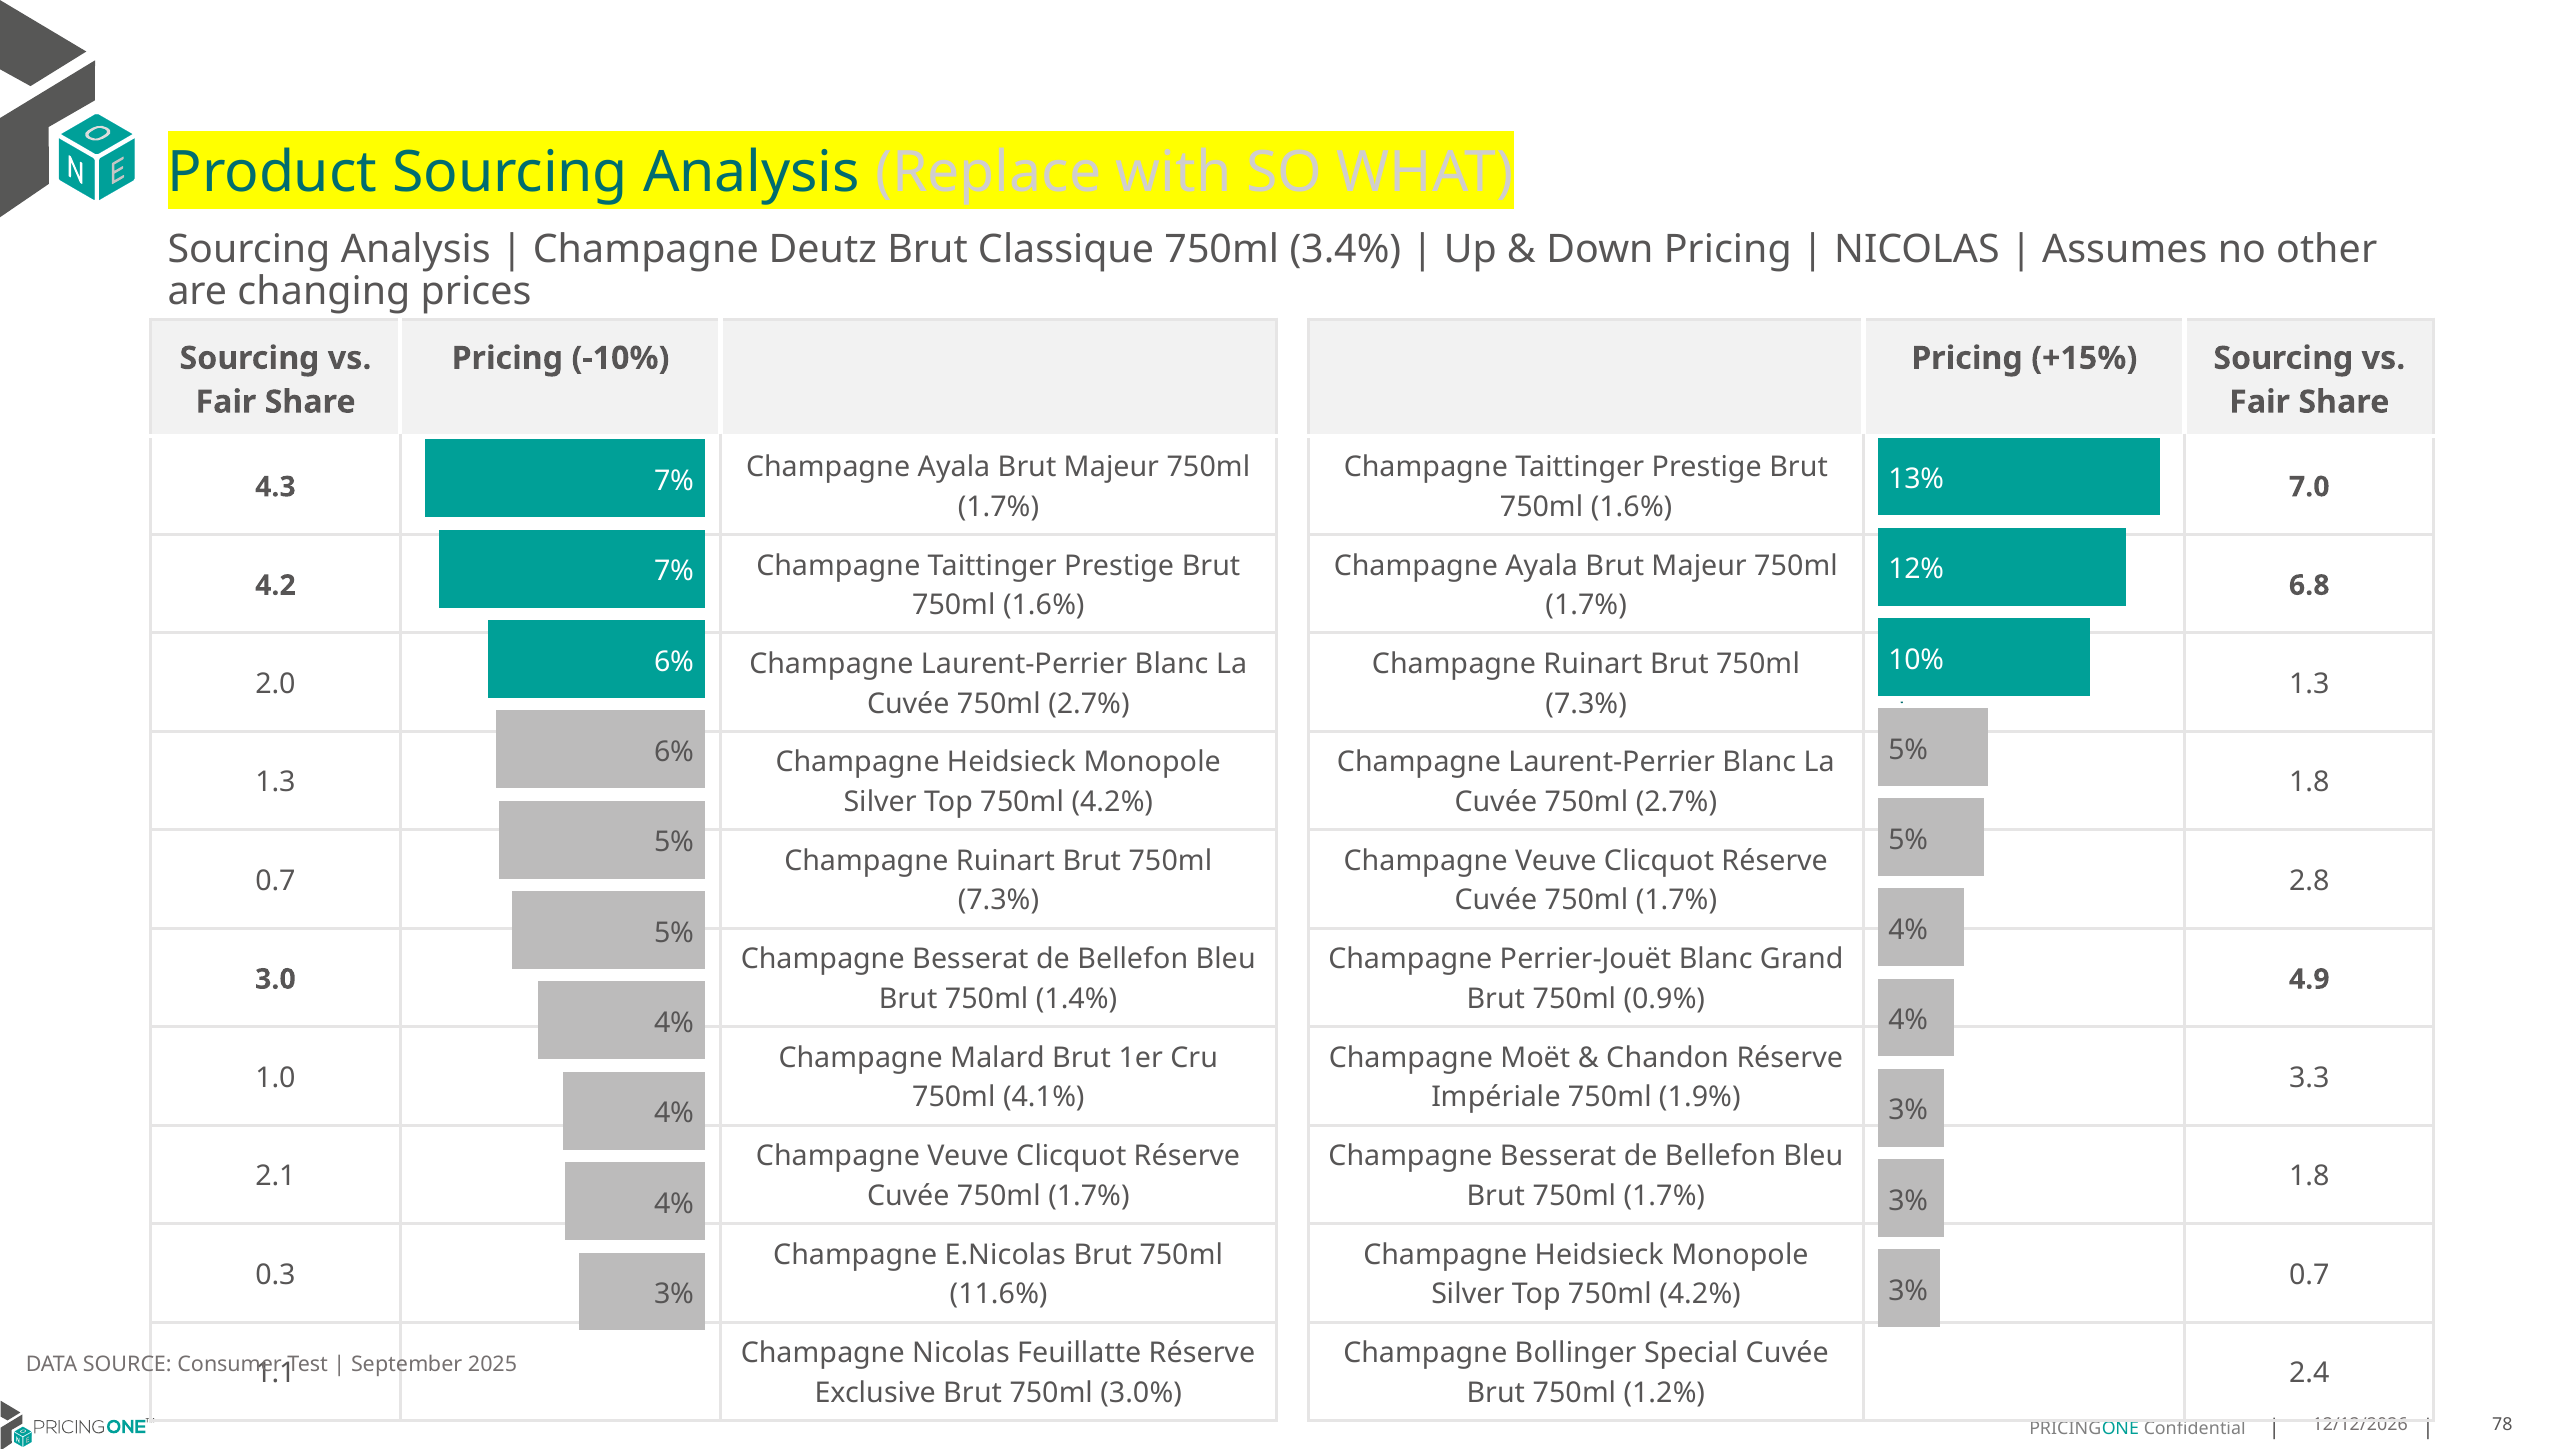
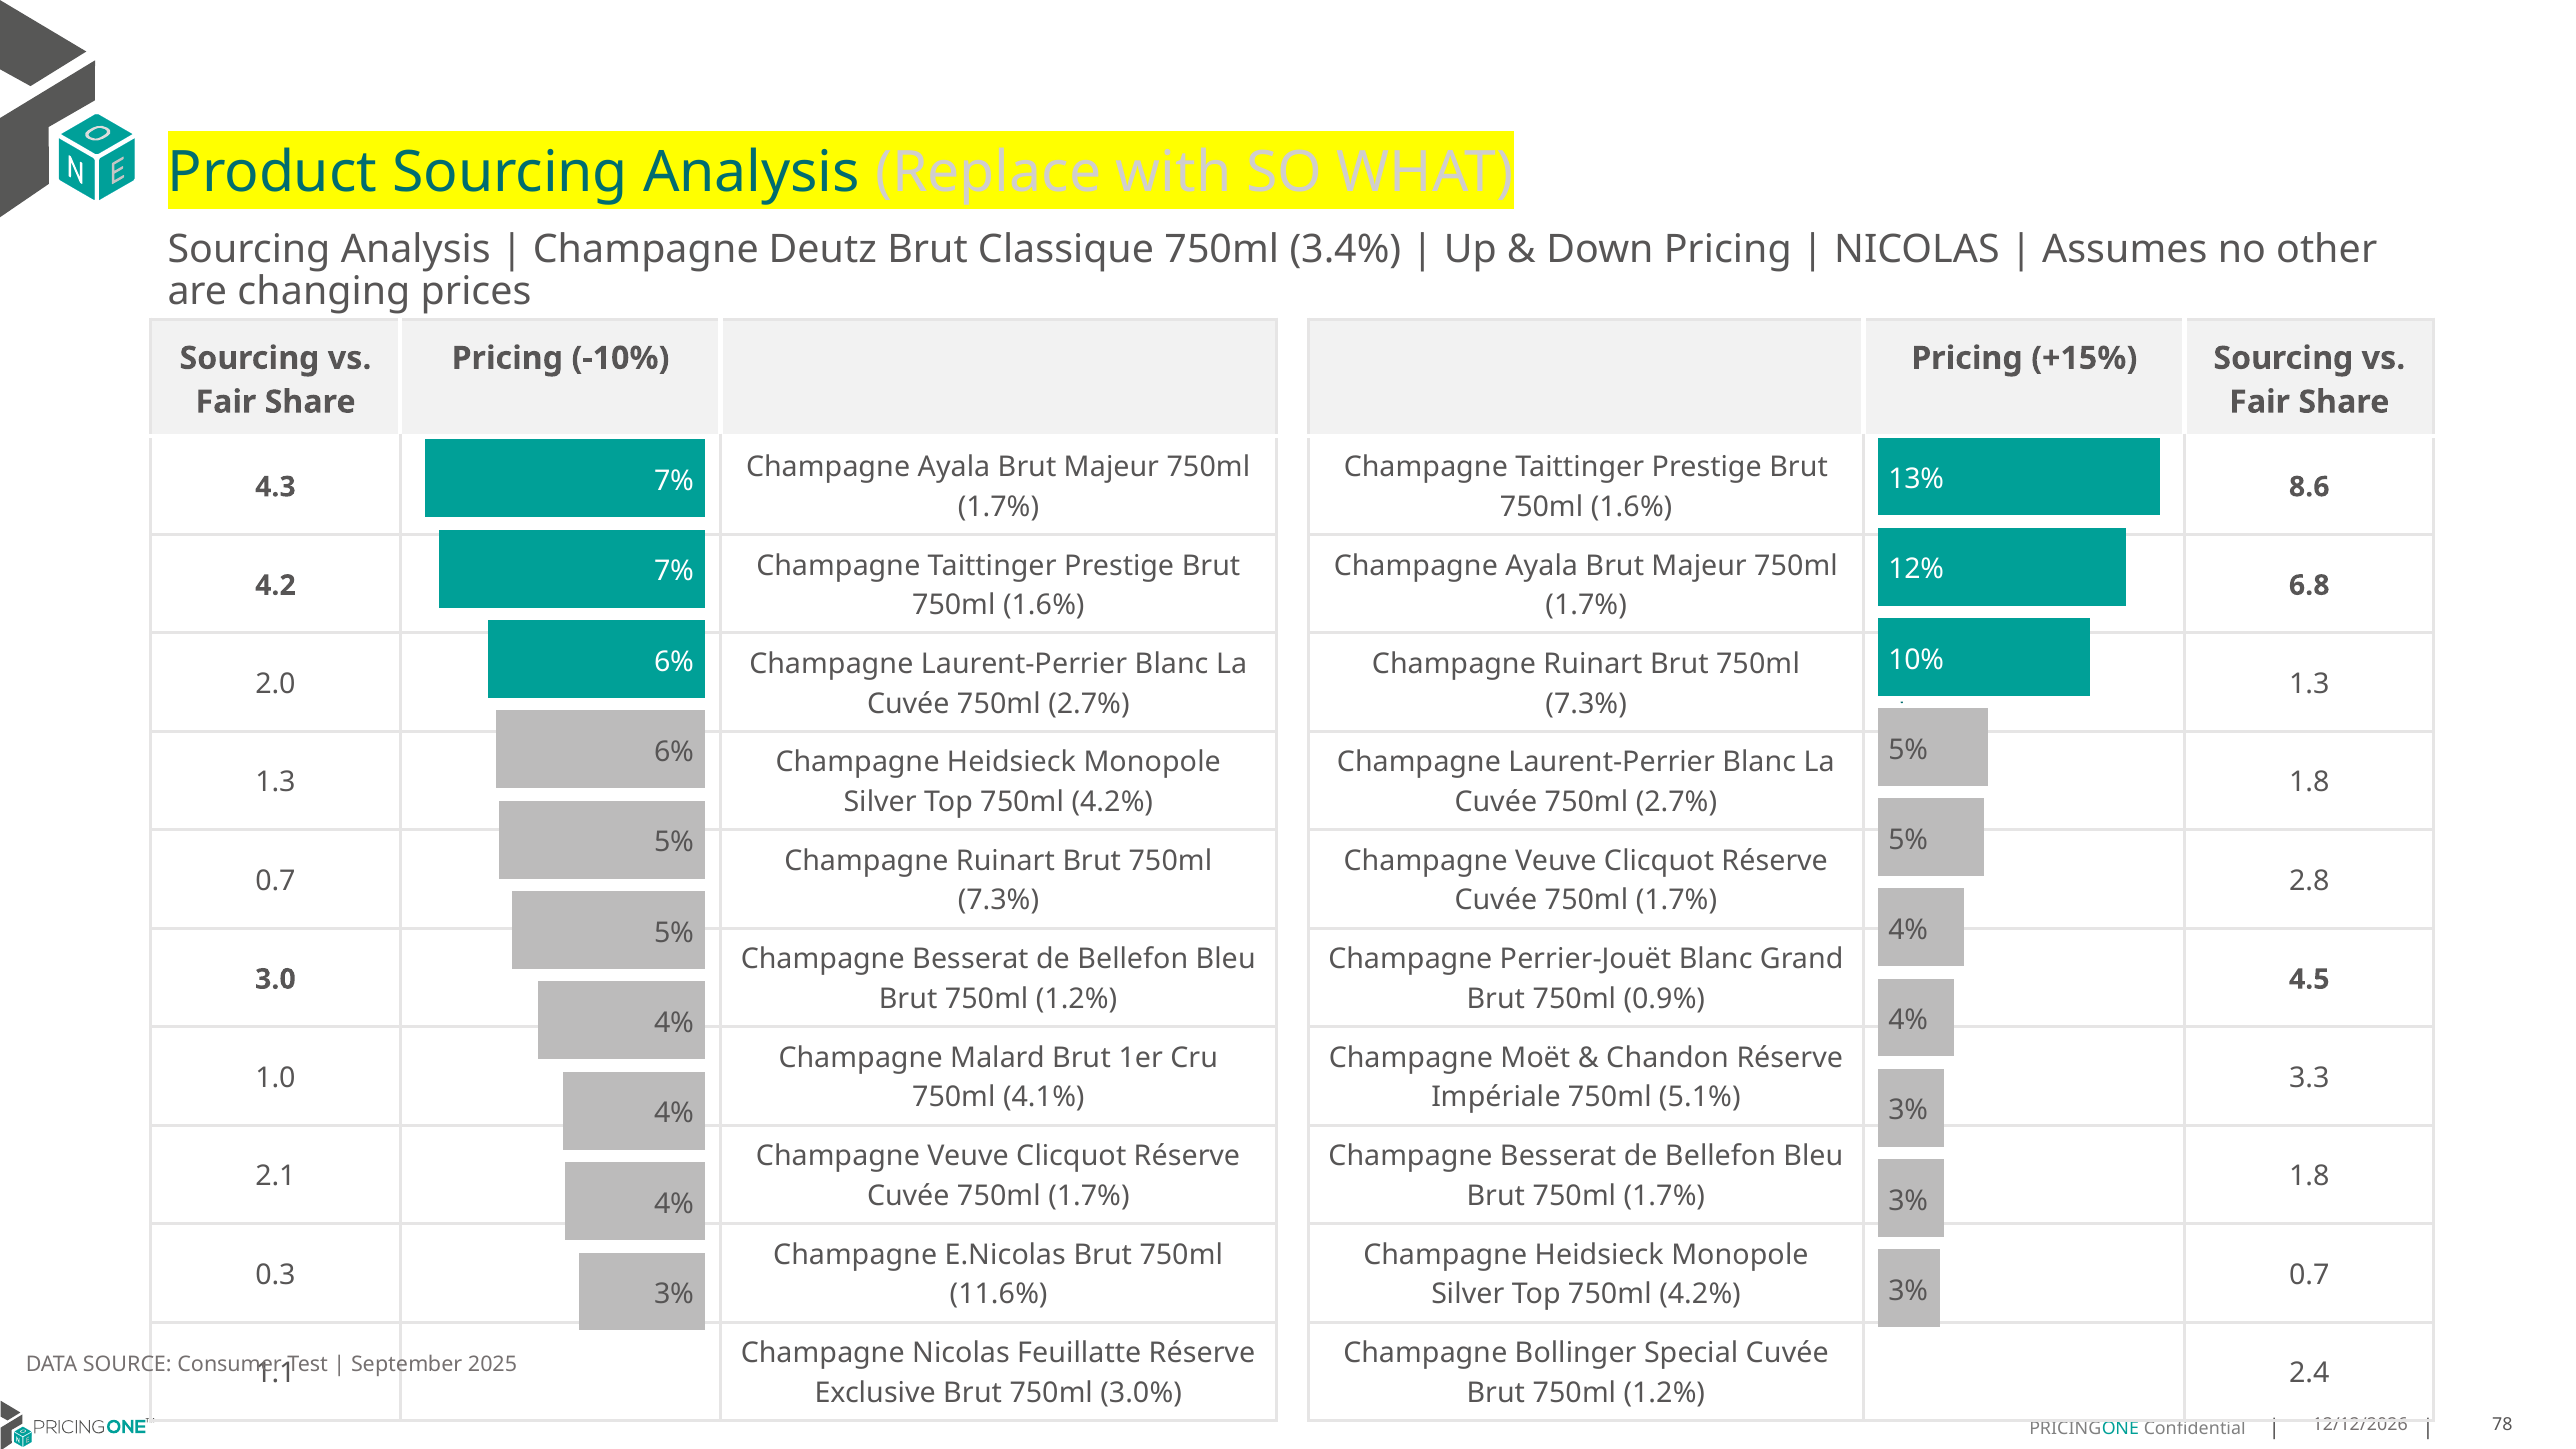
7.0: 7.0 -> 8.6 (2309, 487)
4.9: 4.9 -> 4.5 (2309, 979)
1.4%: 1.4% -> 1.2% (1077, 999)
1.9%: 1.9% -> 5.1% (1700, 1098)
